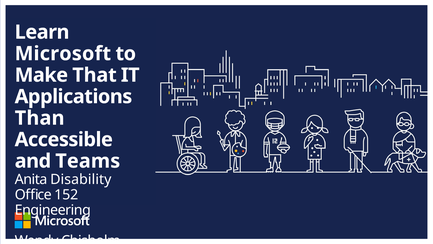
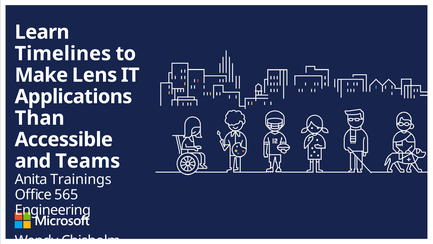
Microsoft: Microsoft -> Timelines (63, 54)
That: That -> Lens (95, 75)
Disability: Disability -> Trainings (81, 179)
152: 152 -> 565 (66, 194)
